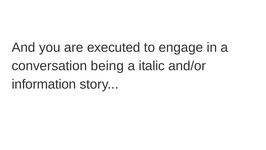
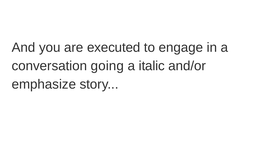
being: being -> going (107, 66)
information: information -> emphasize (44, 84)
